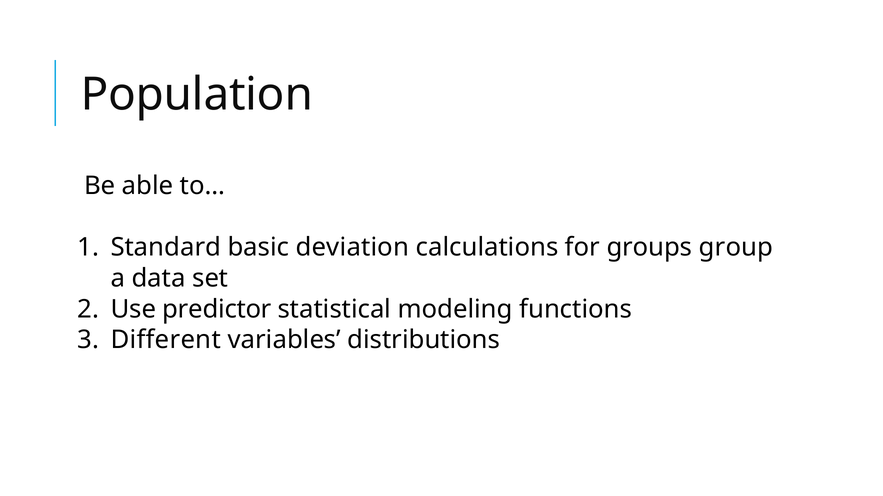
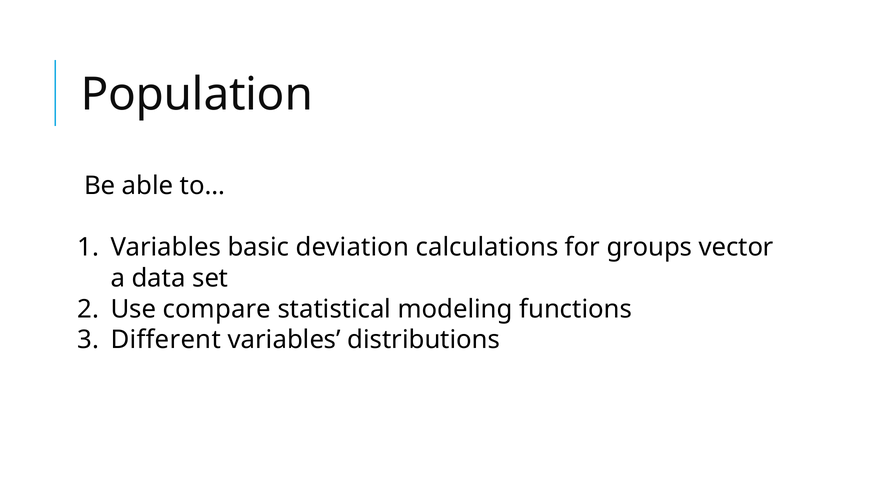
Standard: Standard -> Variables (166, 248)
group: group -> vector (736, 248)
predictor: predictor -> compare (217, 309)
